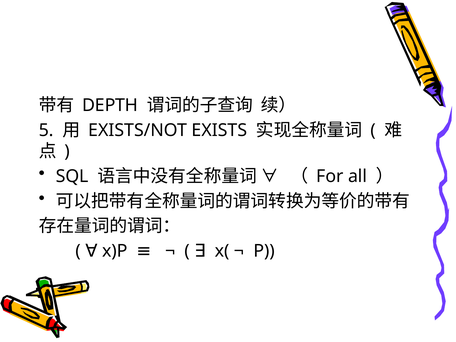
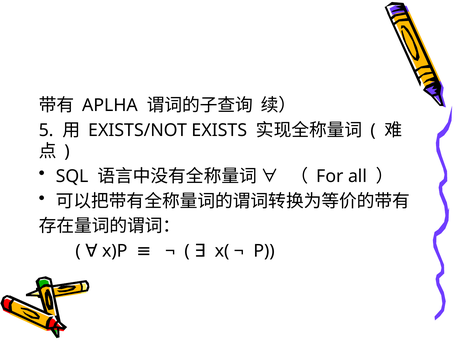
DEPTH: DEPTH -> APLHA (110, 105)
